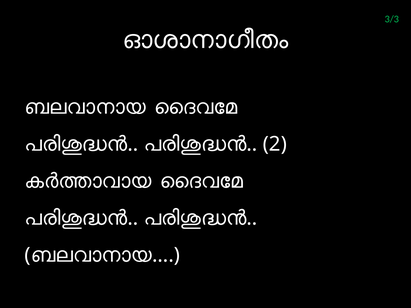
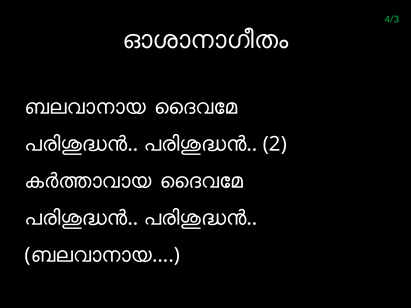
3/3: 3/3 -> 4/3 (392, 19)
